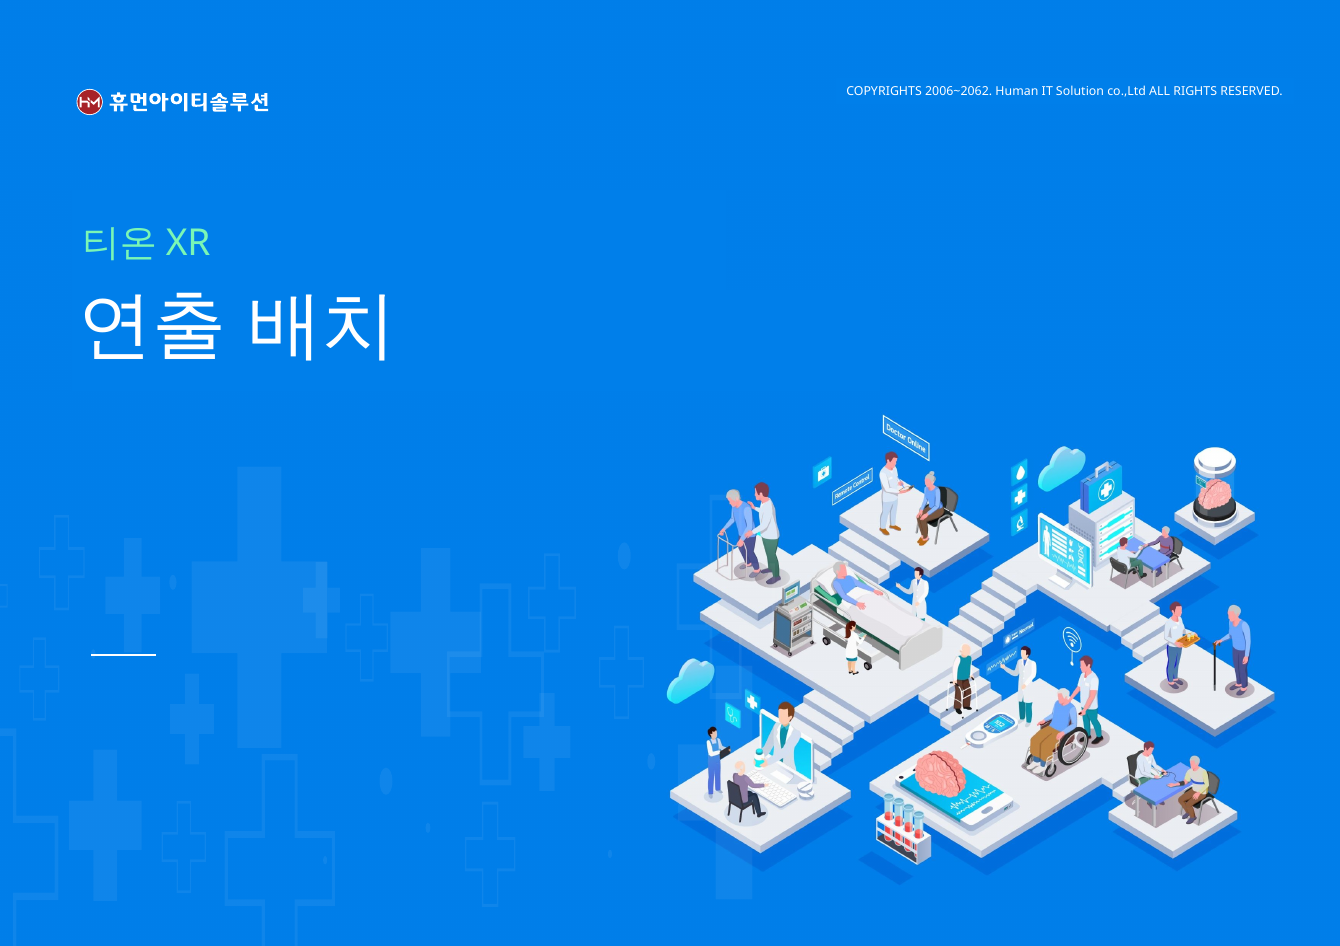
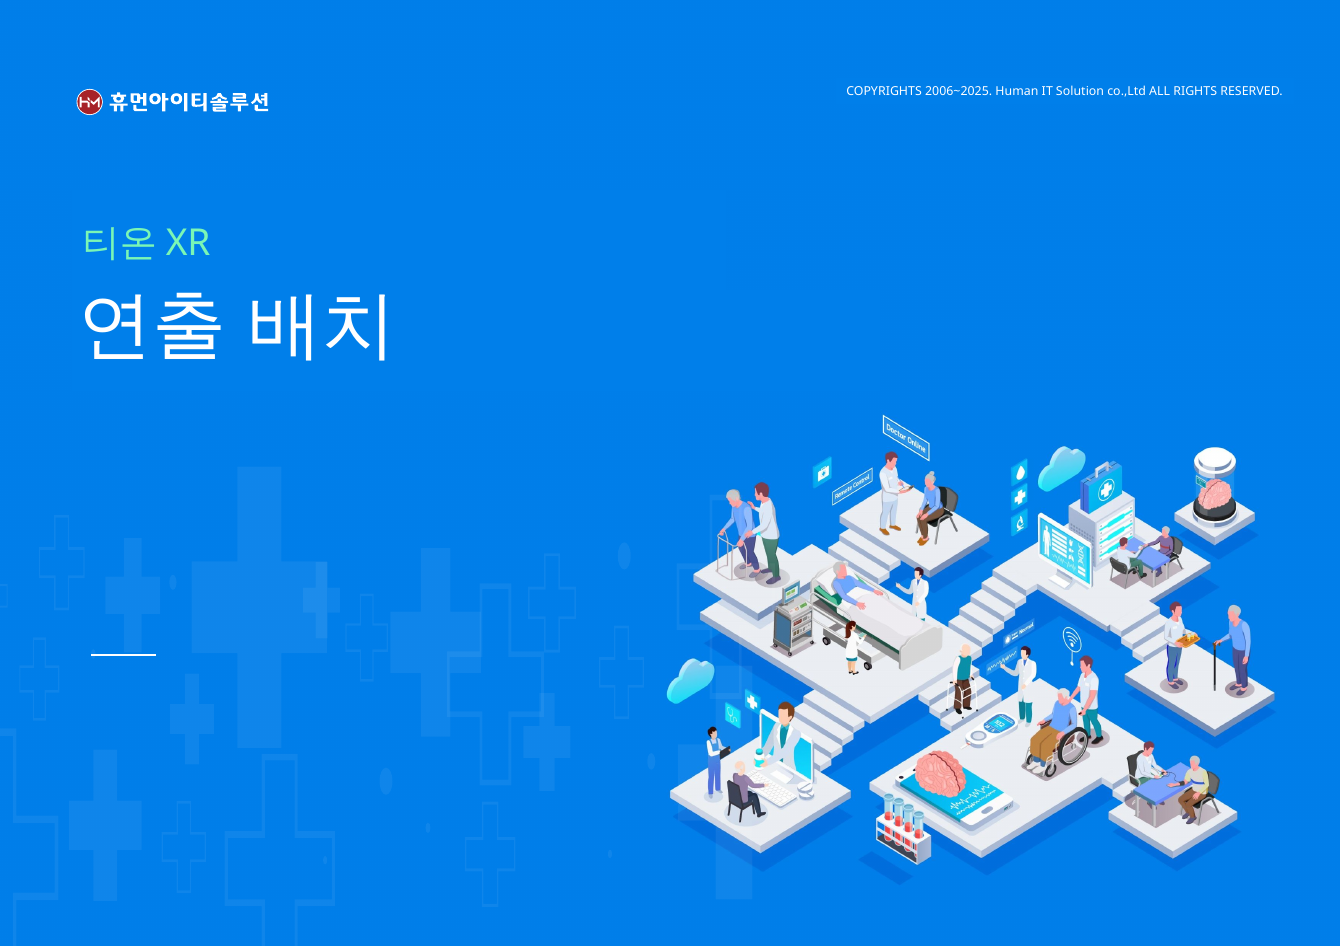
2006~2062: 2006~2062 -> 2006~2025 (959, 92)
